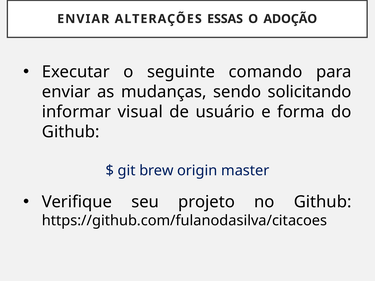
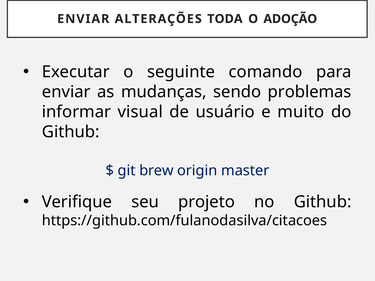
ESSAS: ESSAS -> TODA (225, 19)
solicitando: solicitando -> problemas (310, 92)
forma: forma -> muito (301, 112)
